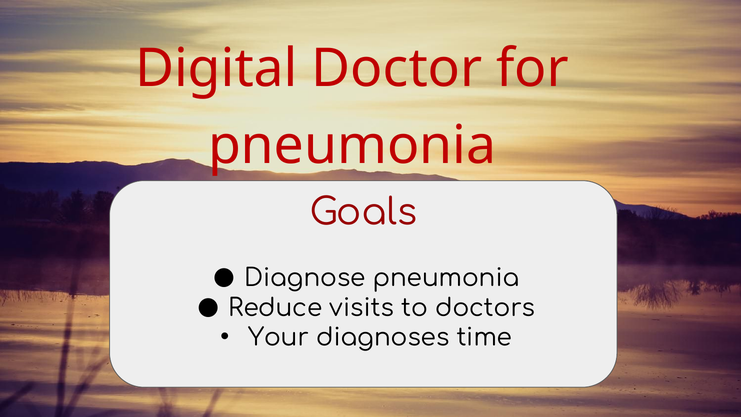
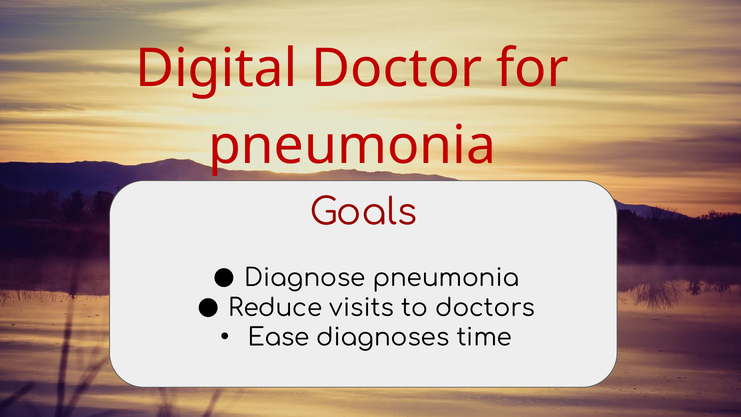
Your: Your -> Ease (279, 337)
